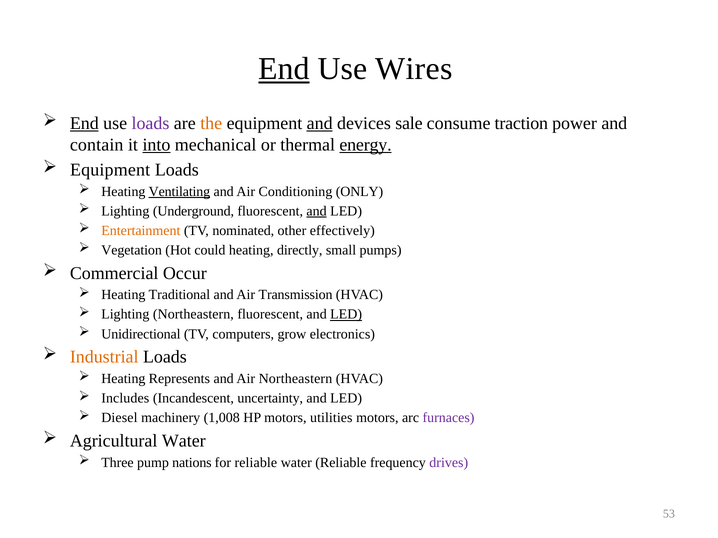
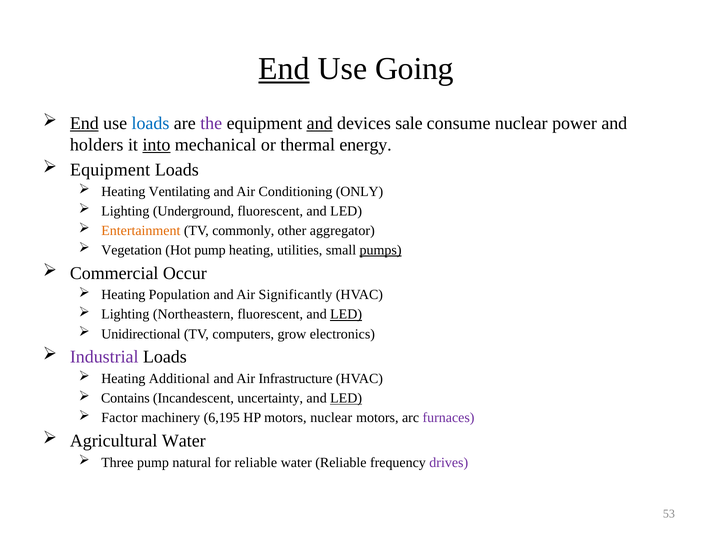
Wires: Wires -> Going (414, 69)
loads colour: purple -> blue (150, 123)
the colour: orange -> purple (211, 123)
consume traction: traction -> nuclear (521, 123)
contain: contain -> holders (97, 145)
energy underline: present -> none (366, 145)
Ventilating underline: present -> none (179, 192)
and underline: present -> none (317, 211)
nominated: nominated -> commonly (243, 231)
effectively: effectively -> aggregator (342, 231)
Hot could: could -> pump (210, 250)
directly: directly -> utilities (300, 250)
pumps underline: none -> present (381, 250)
Traditional: Traditional -> Population (179, 295)
Transmission: Transmission -> Significantly (295, 295)
Industrial colour: orange -> purple (104, 357)
Represents: Represents -> Additional (179, 379)
Air Northeastern: Northeastern -> Infrastructure (296, 379)
Includes: Includes -> Contains (125, 399)
LED underline: none -> present (346, 399)
Diesel: Diesel -> Factor (119, 418)
1,008: 1,008 -> 6,195 (222, 418)
motors utilities: utilities -> nuclear (331, 418)
nations: nations -> natural (192, 463)
